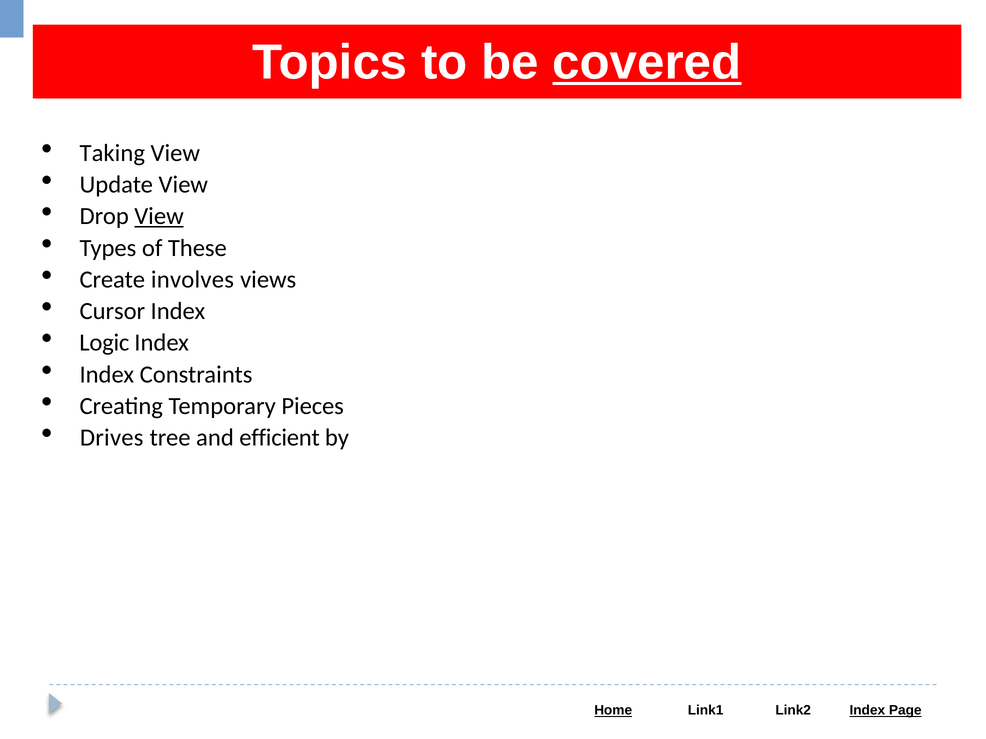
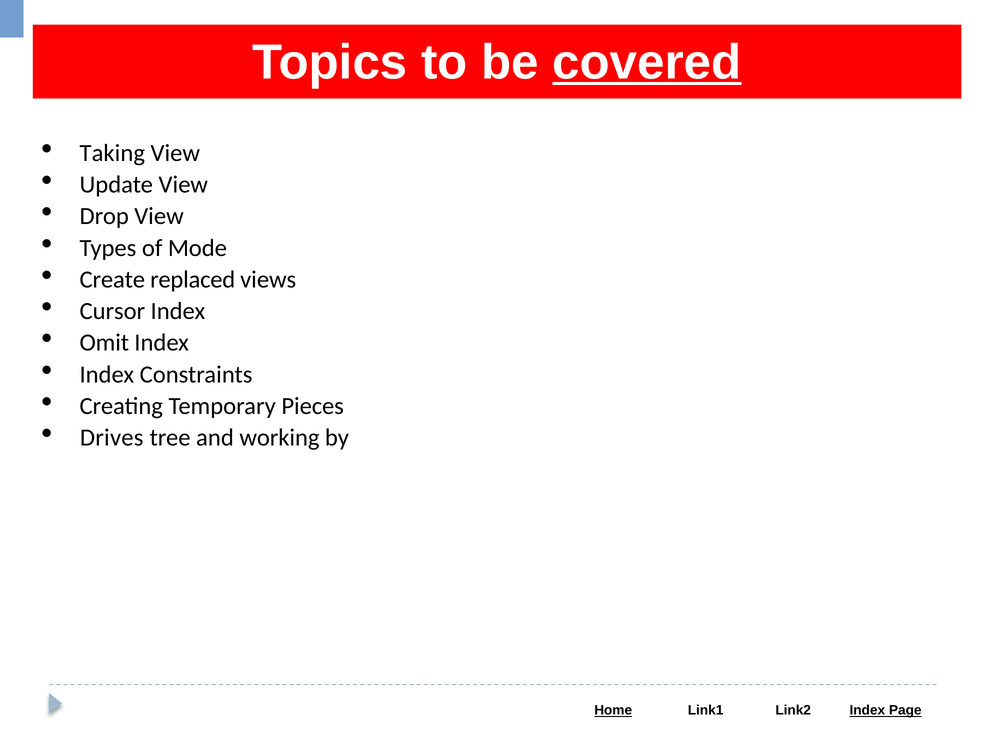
View underline: present -> none (159, 217)
These: These -> Mode (197, 248)
involves: involves -> replaced (193, 280)
Logic: Logic -> Omit (104, 343)
efficient: efficient -> working (279, 438)
